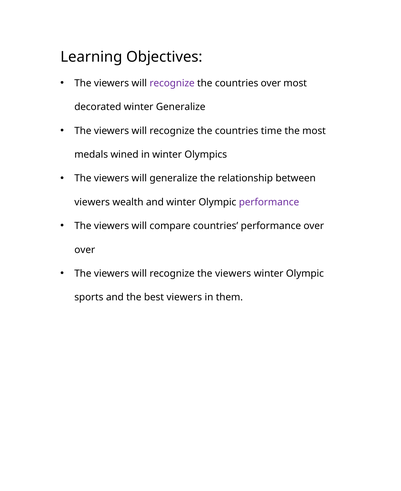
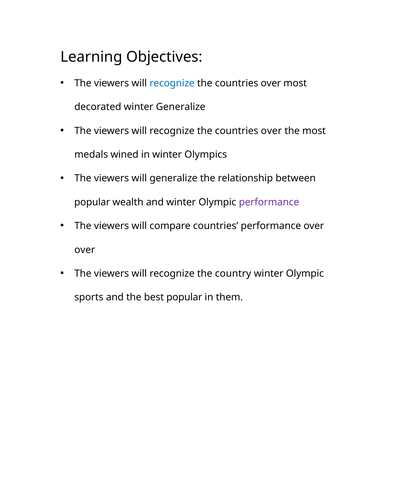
recognize colour: purple -> blue (172, 83)
time: time -> over (271, 131)
viewers: viewers -> popular (92, 202)
recognize the viewers: viewers -> country (233, 273)
best viewers: viewers -> popular (184, 297)
